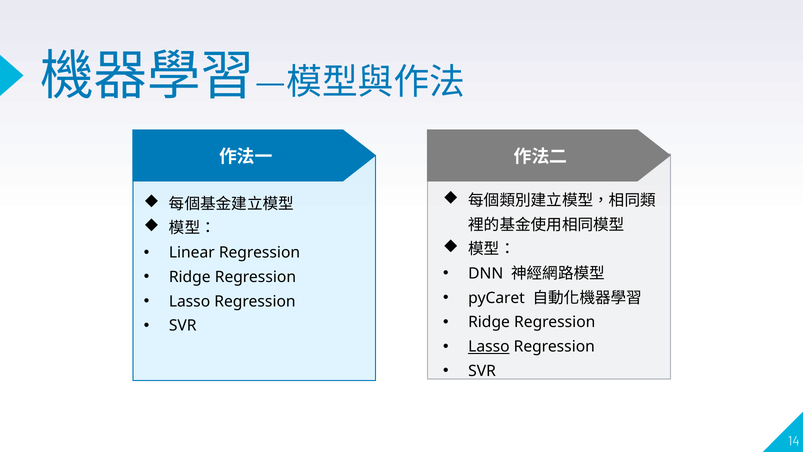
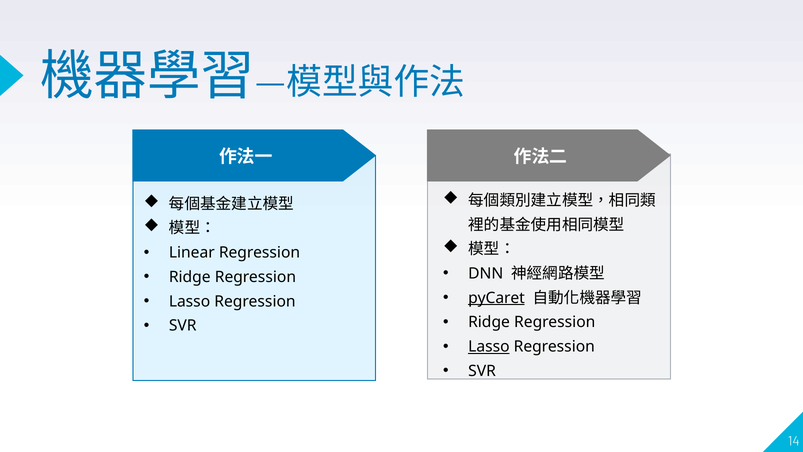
pyCaret underline: none -> present (496, 298)
